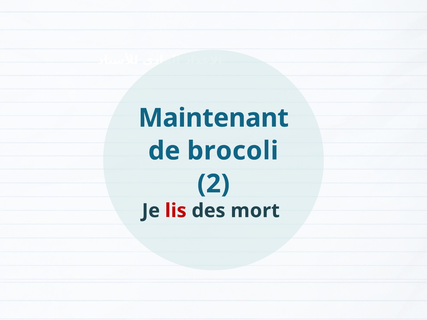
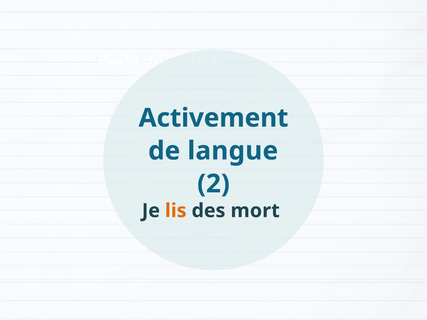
Maintenant: Maintenant -> Activement (213, 118)
brocoli: brocoli -> langue (233, 151)
lis colour: red -> orange (176, 211)
